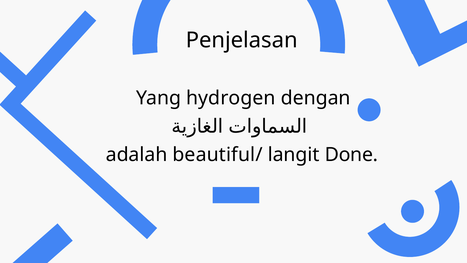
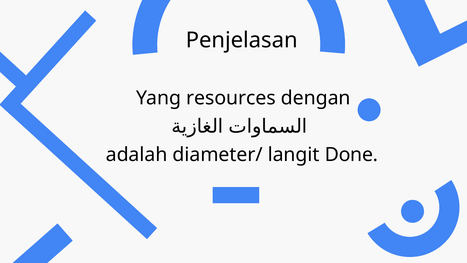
hydrogen: hydrogen -> resources (231, 98)
beautiful/: beautiful/ -> diameter/ (218, 154)
